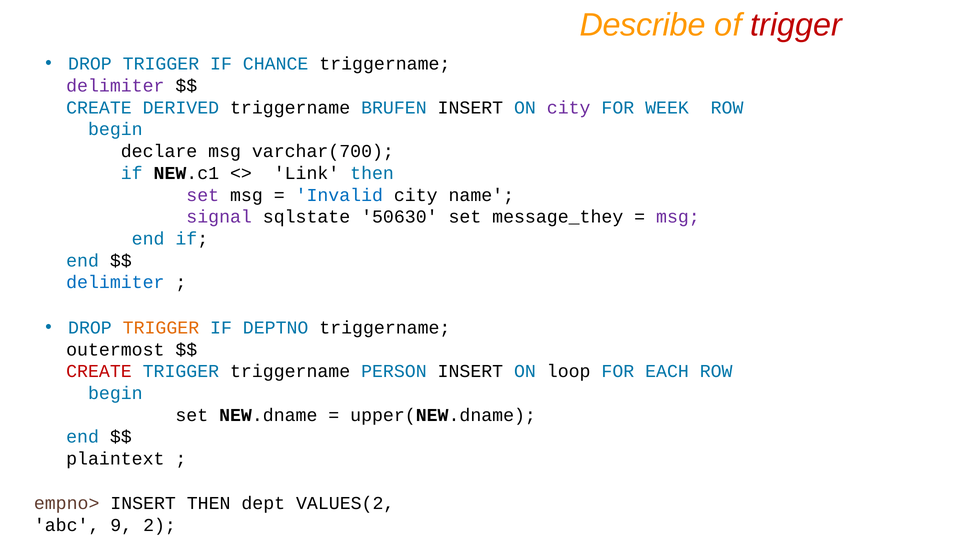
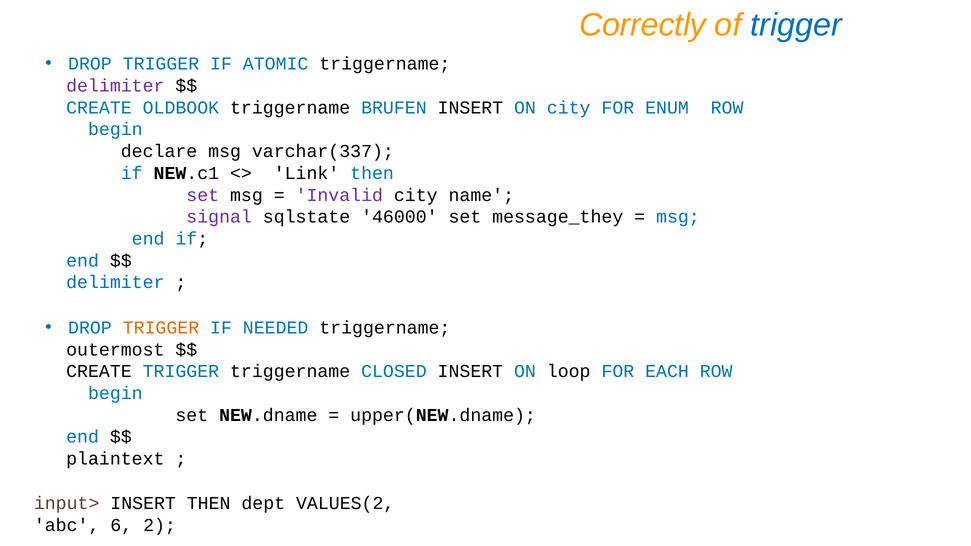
Describe: Describe -> Correctly (643, 25)
trigger colour: red -> blue (796, 25)
CHANCE: CHANCE -> ATOMIC (276, 64)
DERIVED: DERIVED -> OLDBOOK (181, 108)
city colour: purple -> blue (569, 108)
WEEK: WEEK -> ENUM (667, 108)
varchar(700: varchar(700 -> varchar(337 (323, 151)
Invalid colour: blue -> purple (339, 195)
50630: 50630 -> 46000 (399, 217)
msg colour: purple -> blue (678, 217)
DEPTNO: DEPTNO -> NEEDED (276, 328)
CREATE colour: red -> black (99, 372)
PERSON: PERSON -> CLOSED (394, 372)
empno>: empno> -> input> (67, 504)
9: 9 -> 6 (121, 525)
